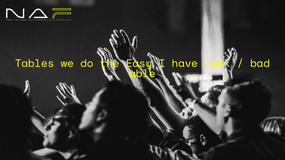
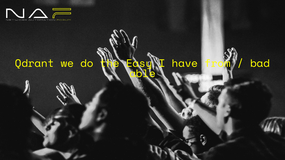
Tables: Tables -> Qdrant (35, 63)
talk: talk -> from (218, 63)
